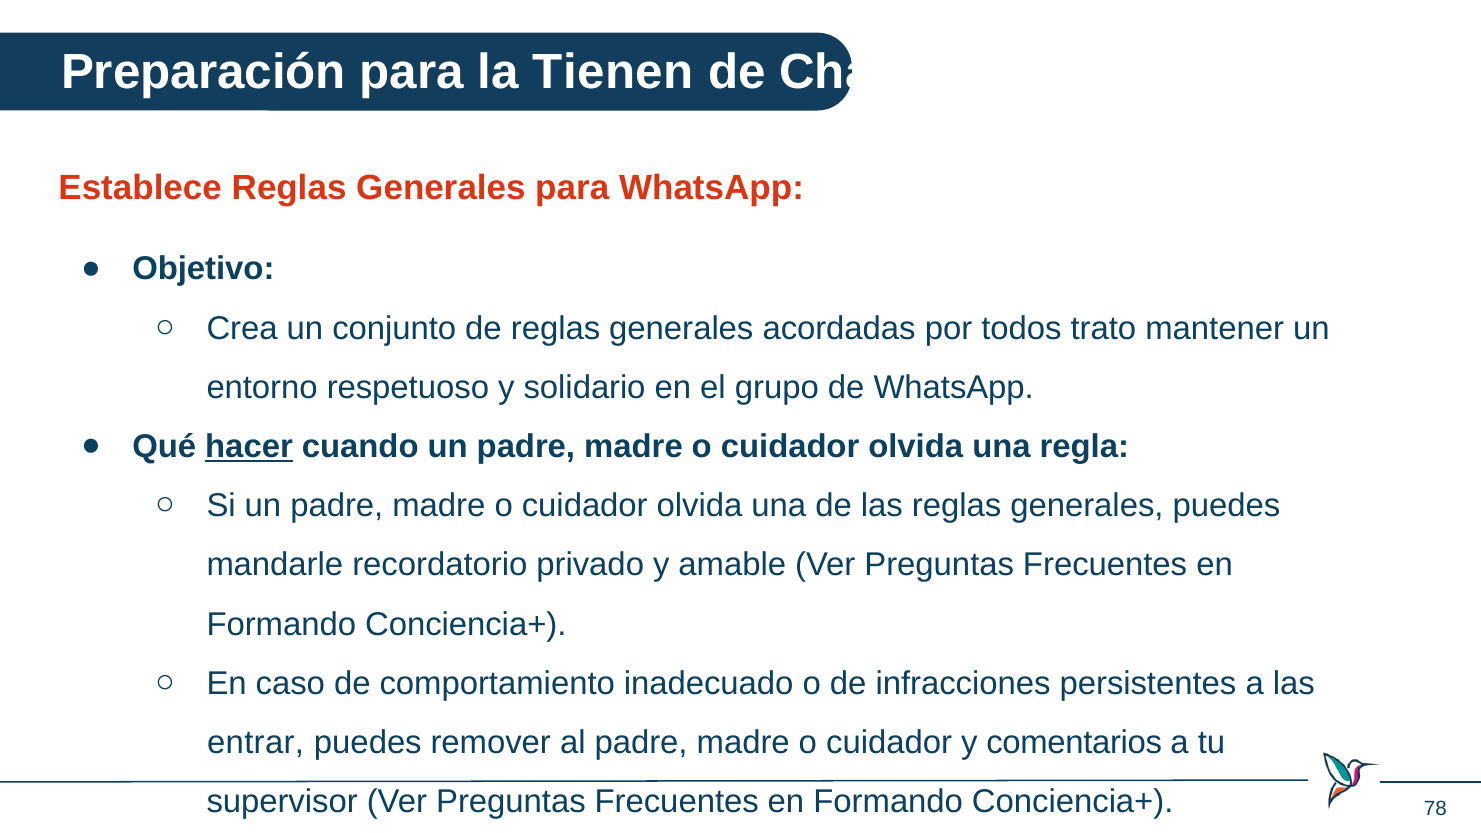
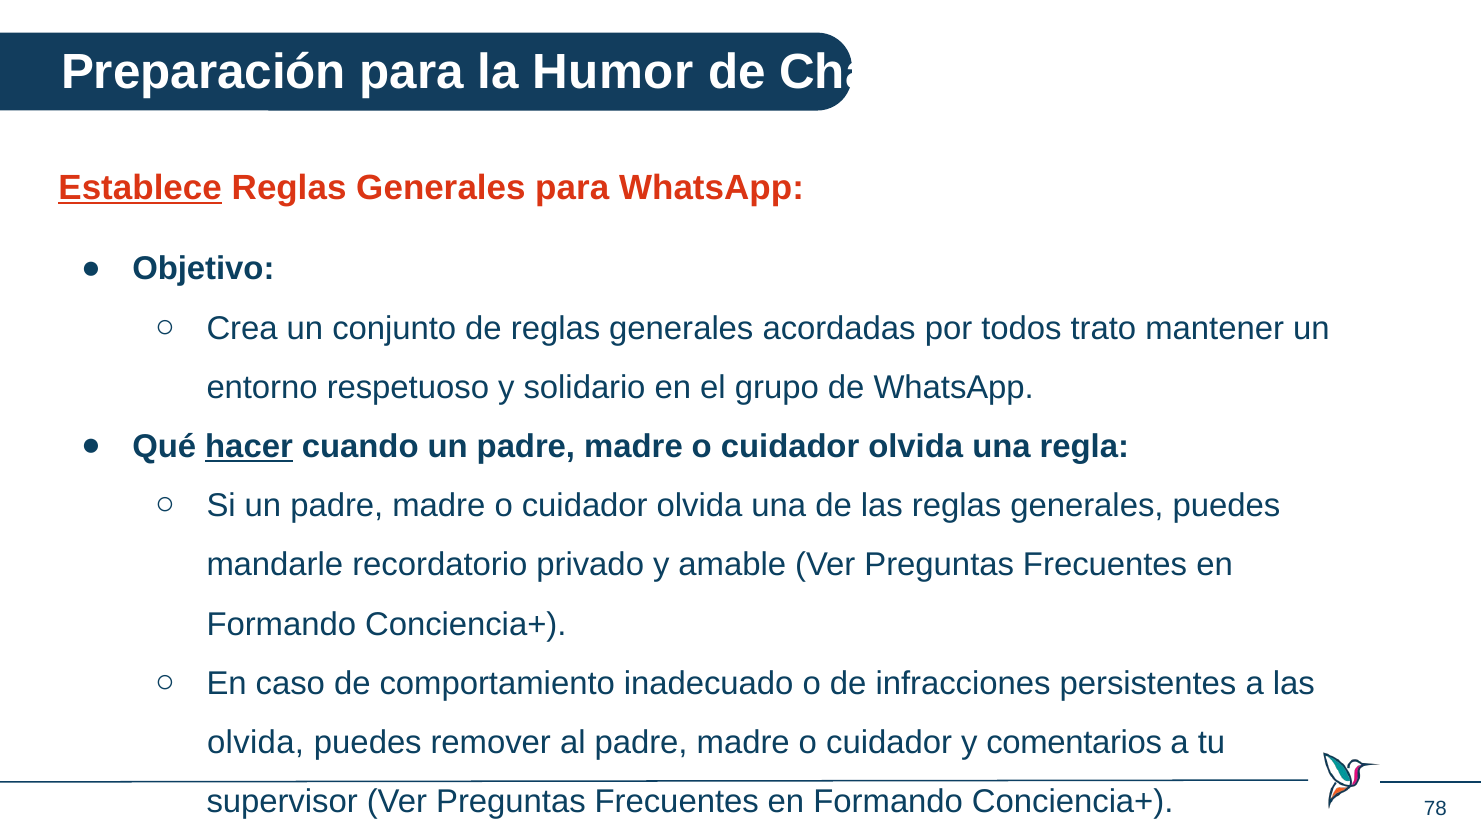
Tienen: Tienen -> Humor (613, 72)
Establece underline: none -> present (140, 188)
entrar: entrar -> olvida (256, 743)
